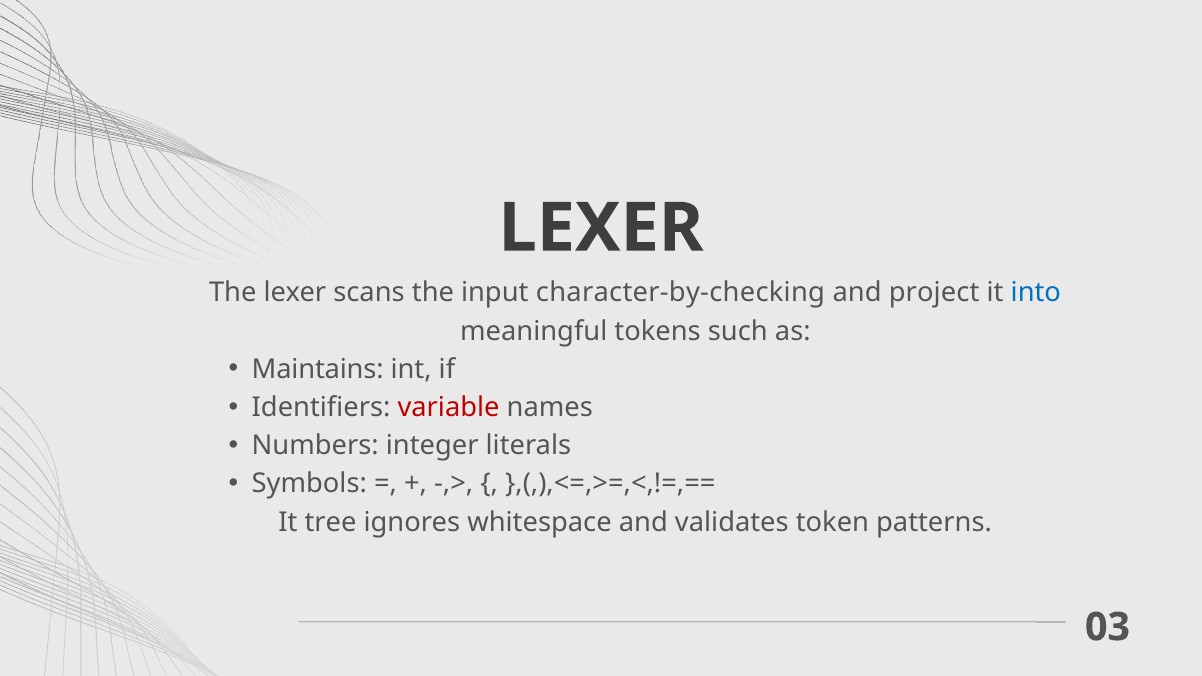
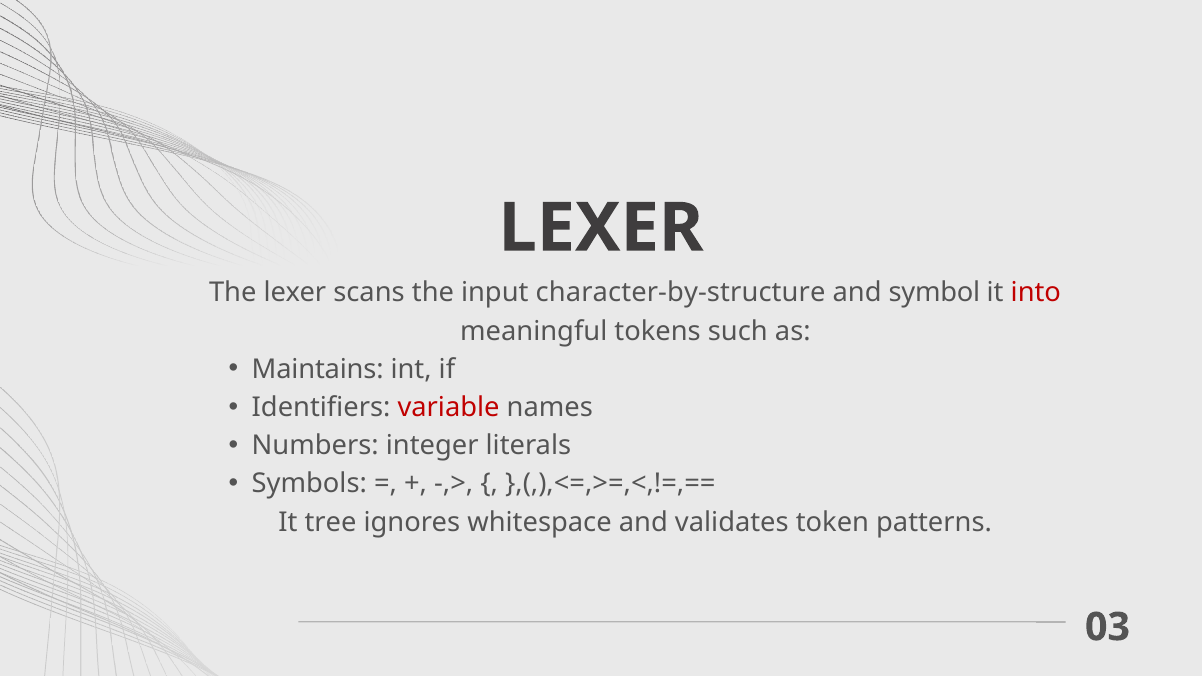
character-by-checking: character-by-checking -> character-by-structure (681, 293)
project: project -> symbol (934, 293)
into colour: blue -> red (1036, 293)
